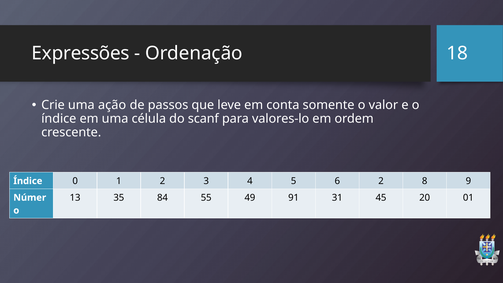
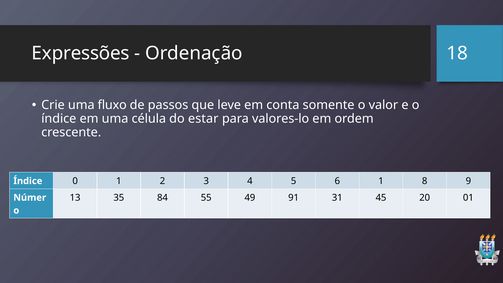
ação: ação -> fluxo (112, 105)
scanf: scanf -> estar (203, 119)
6 2: 2 -> 1 (381, 181)
